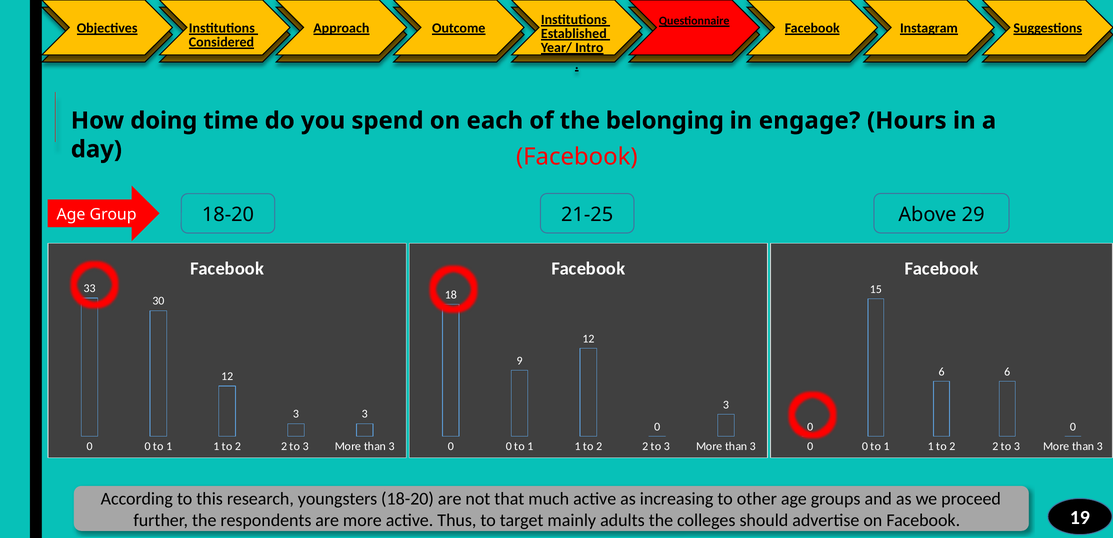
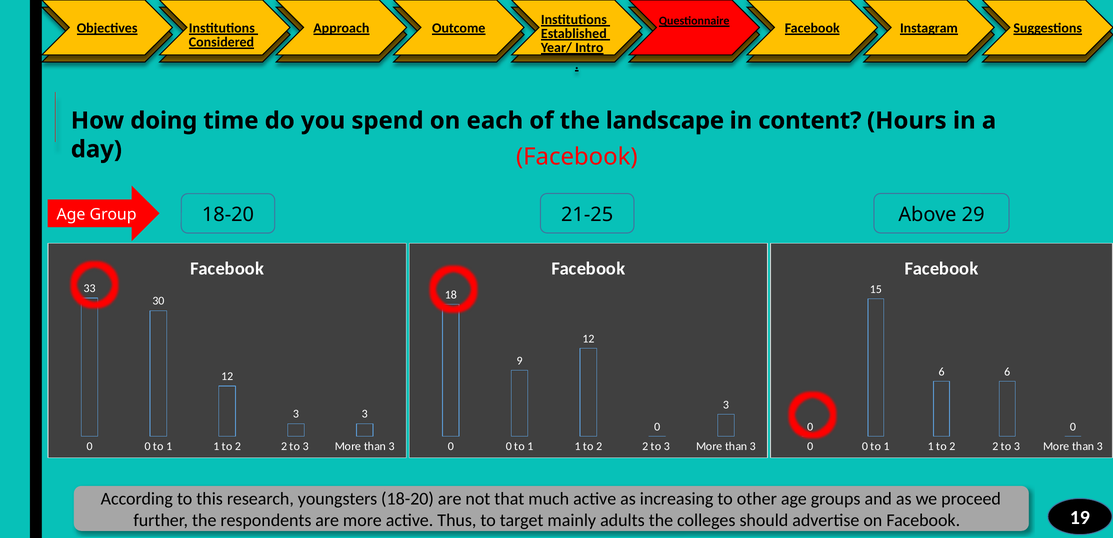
belonging: belonging -> landscape (665, 121)
engage: engage -> content (810, 121)
